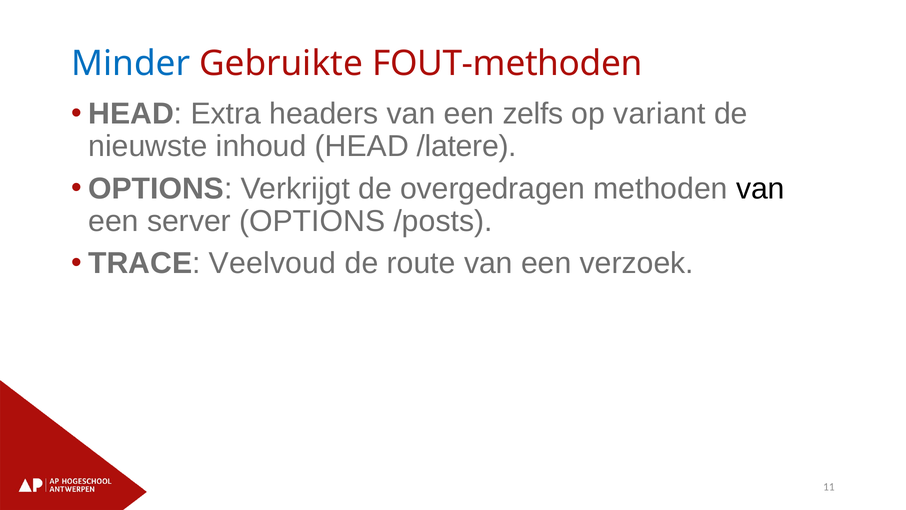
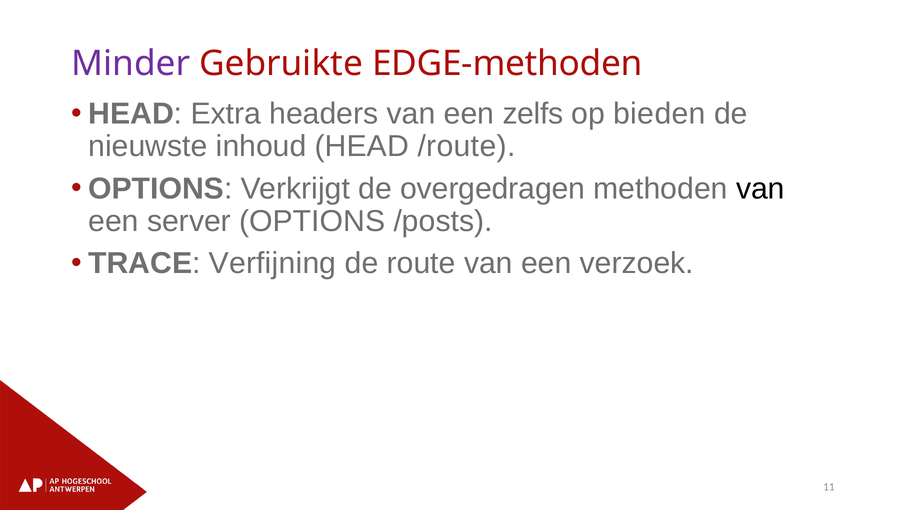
Minder colour: blue -> purple (131, 64)
FOUT-methoden: FOUT-methoden -> EDGE-methoden (507, 64)
variant: variant -> bieden (659, 114)
/latere: /latere -> /route (467, 146)
Veelvoud: Veelvoud -> Verfijning (273, 263)
